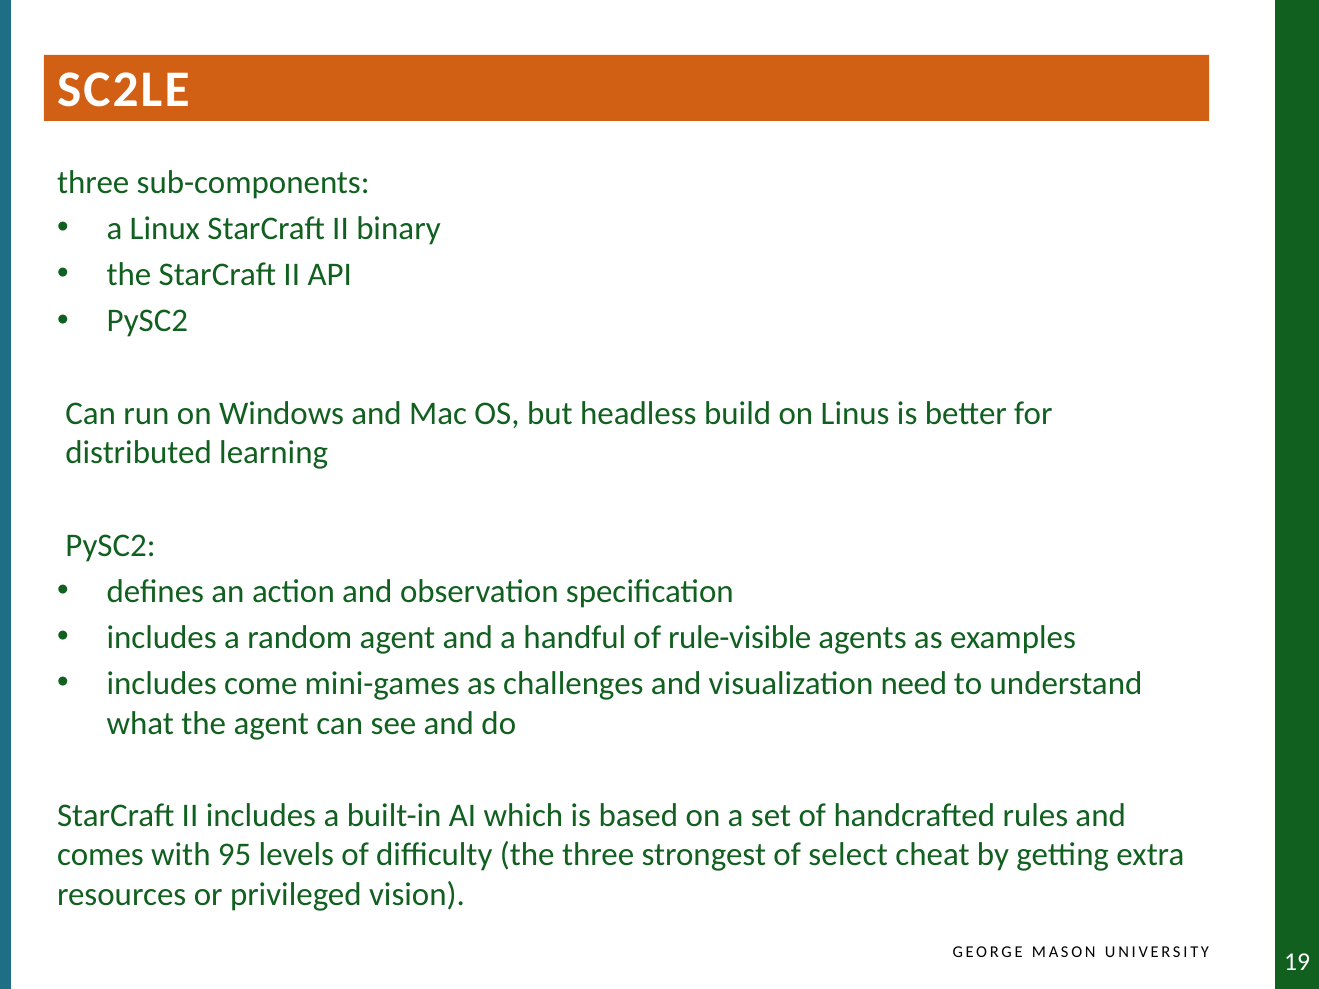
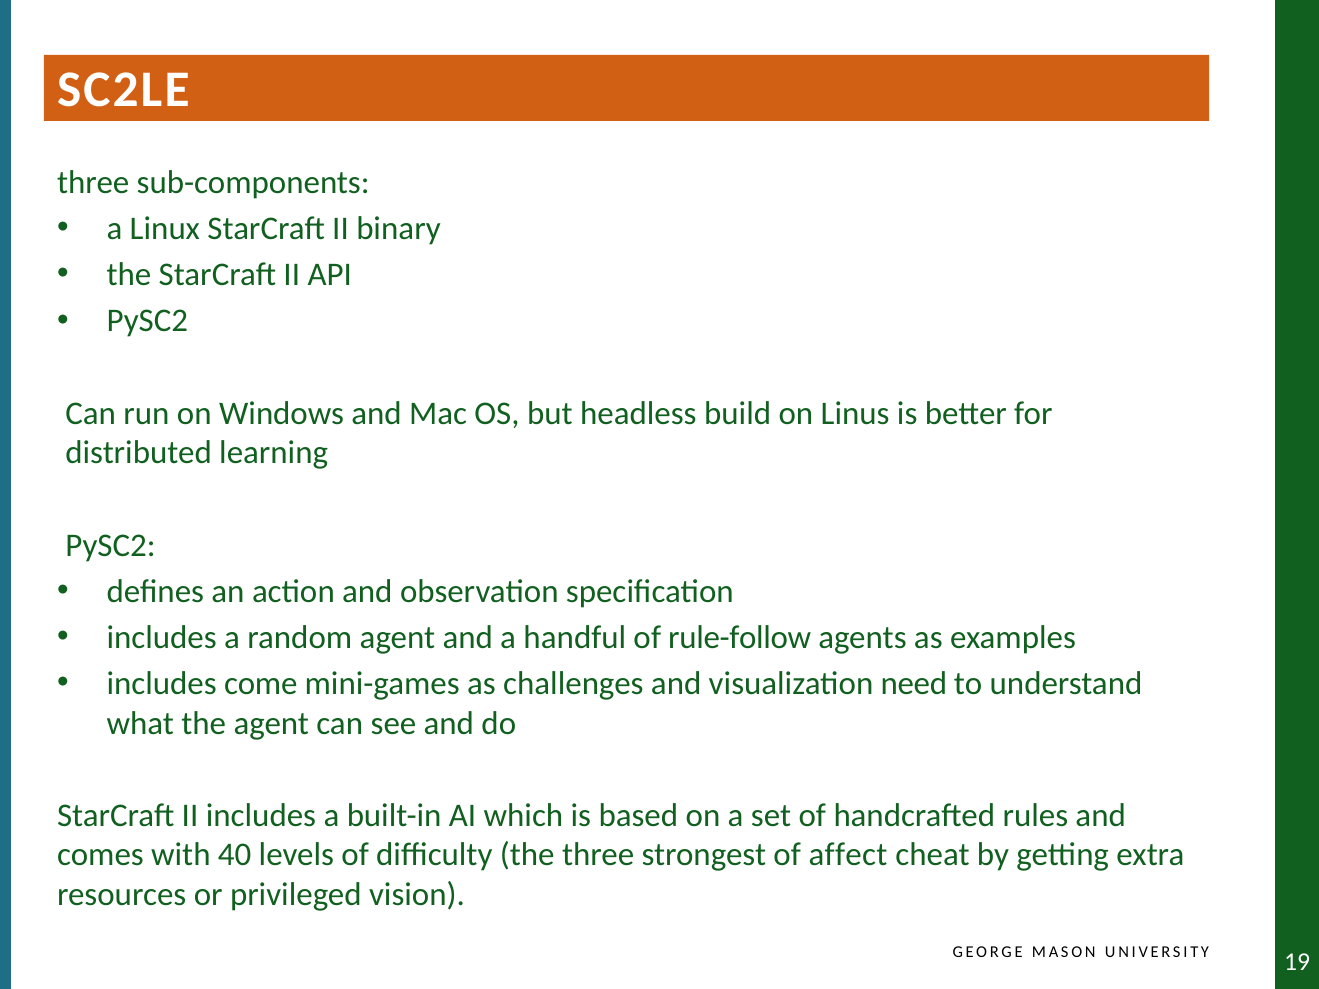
rule-visible: rule-visible -> rule-follow (740, 638)
95: 95 -> 40 (235, 855)
select: select -> affect (848, 855)
